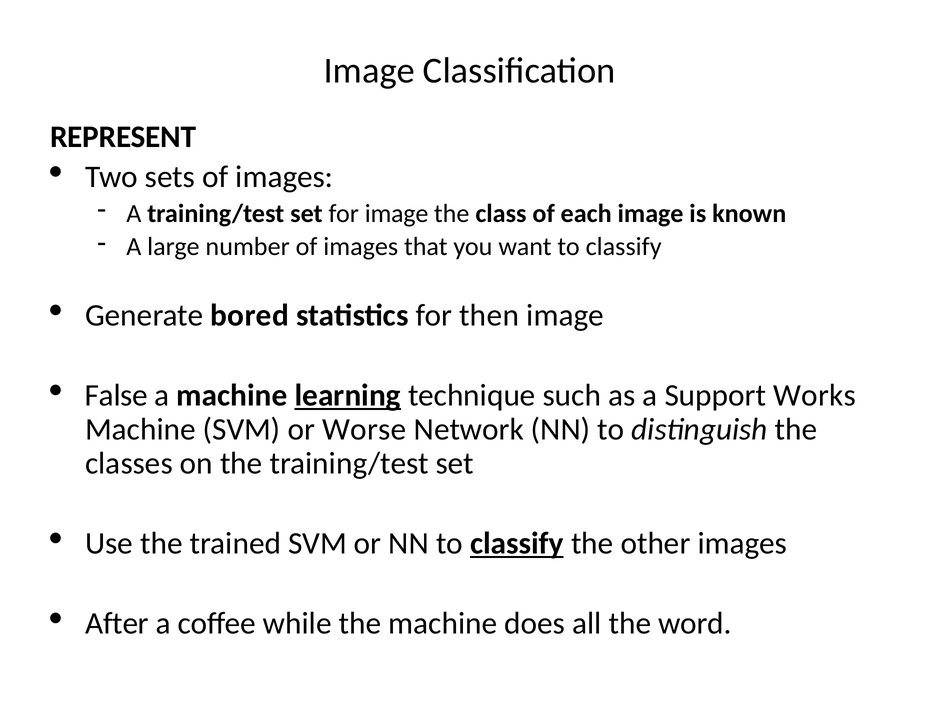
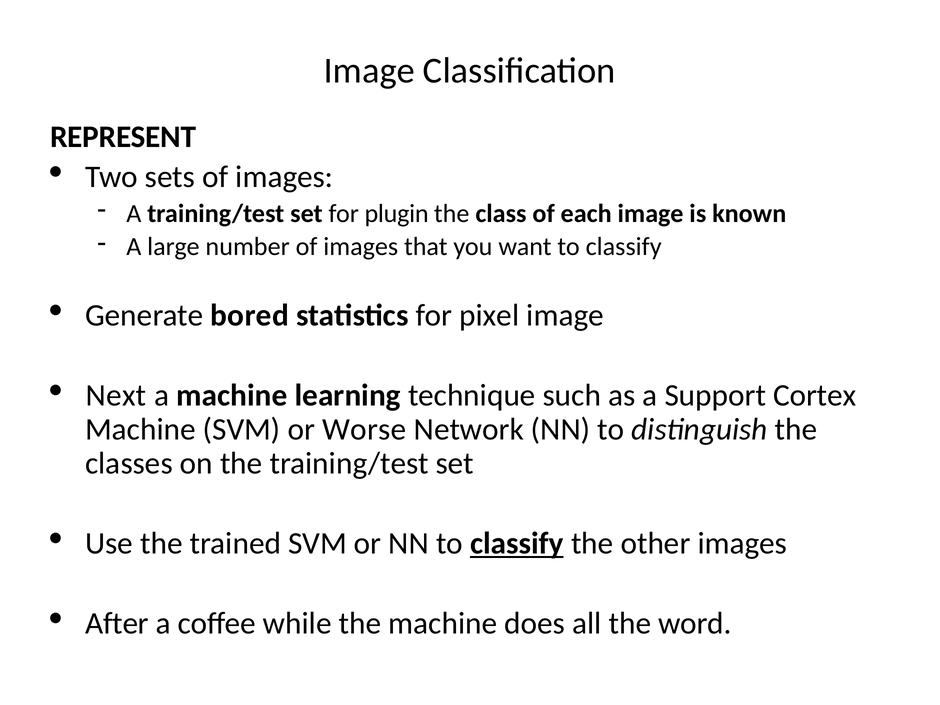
for image: image -> plugin (397, 213)
then: then -> pixel (489, 315)
False: False -> Next (116, 396)
learning underline: present -> none (348, 396)
Works: Works -> Cortex (815, 396)
